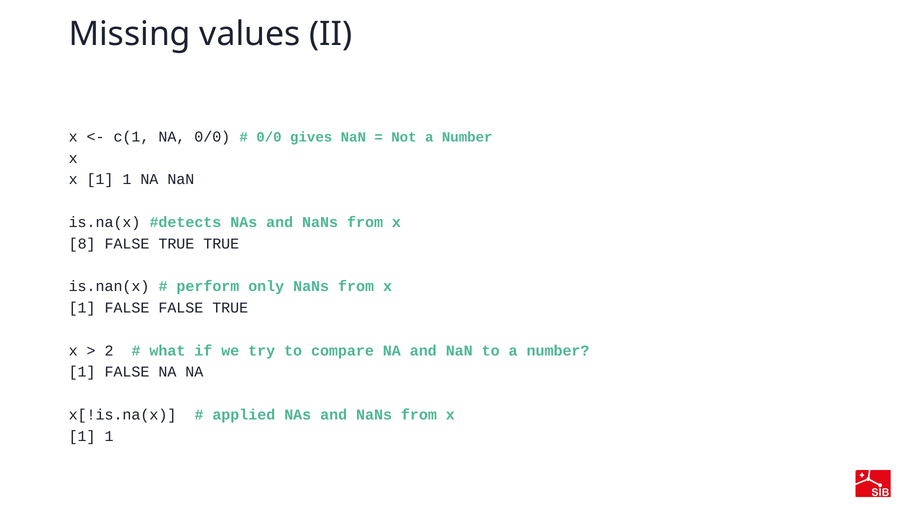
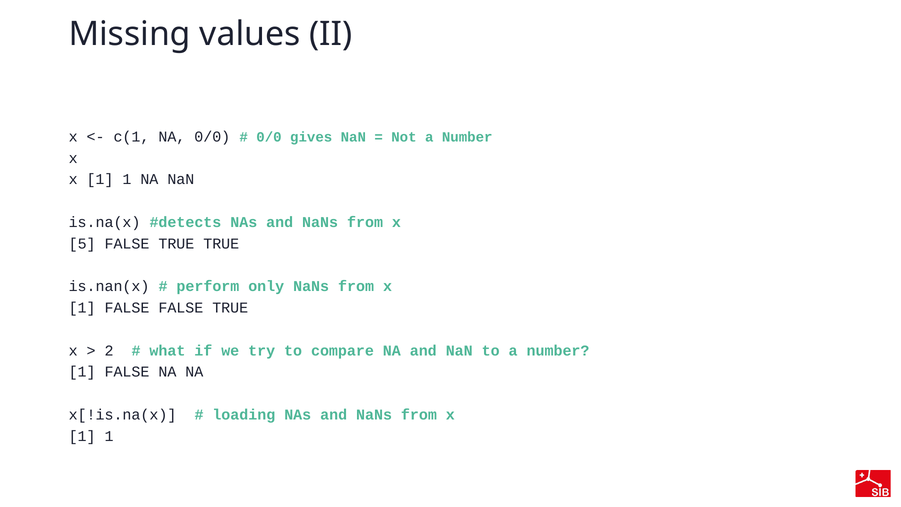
8: 8 -> 5 (82, 244)
applied: applied -> loading (244, 415)
